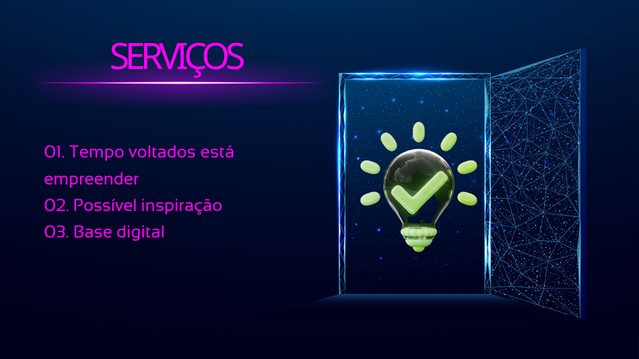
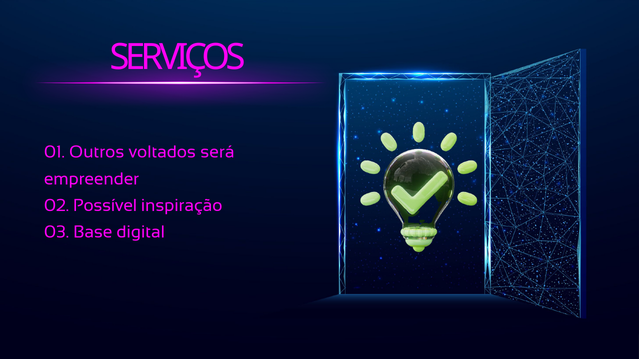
Tempo: Tempo -> Outros (97, 152)
está: está -> será (217, 152)
